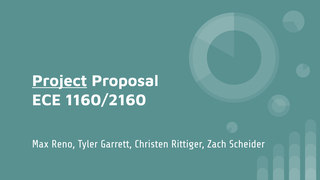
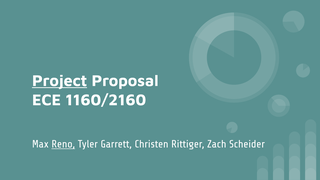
Reno underline: none -> present (63, 144)
